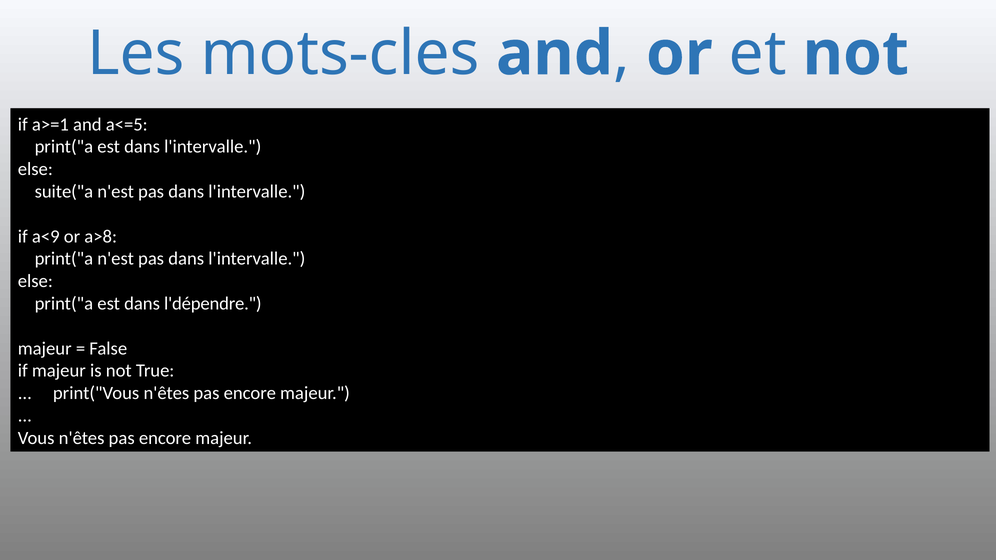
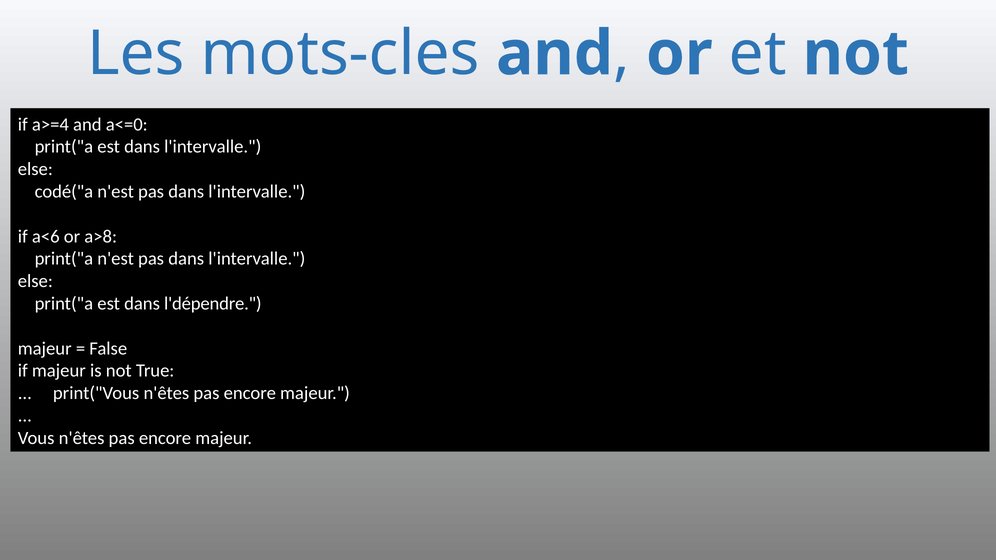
a>=1: a>=1 -> a>=4 (50, 124)
a<=5: a<=5 -> a<=0 (127, 124)
suite("a: suite("a -> codé("a (64, 192)
a<9: a<9 -> a<6 (46, 236)
